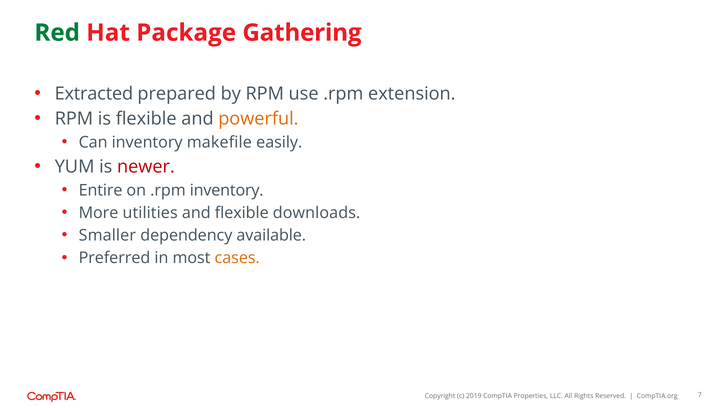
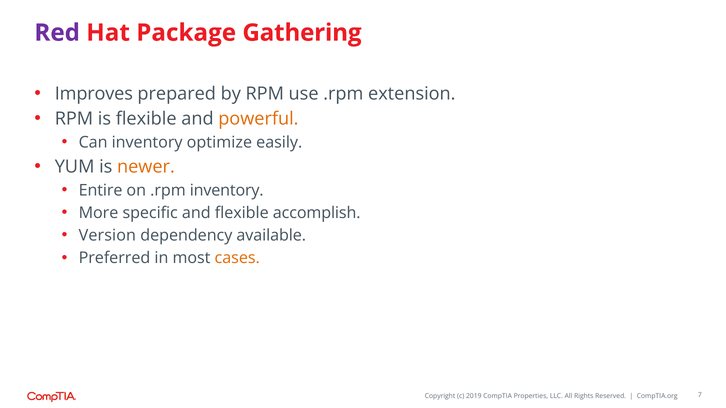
Red colour: green -> purple (57, 33)
Extracted: Extracted -> Improves (94, 94)
makefile: makefile -> optimize (219, 143)
newer colour: red -> orange (146, 167)
utilities: utilities -> specific (150, 213)
downloads: downloads -> accomplish (317, 213)
Smaller: Smaller -> Version (107, 236)
